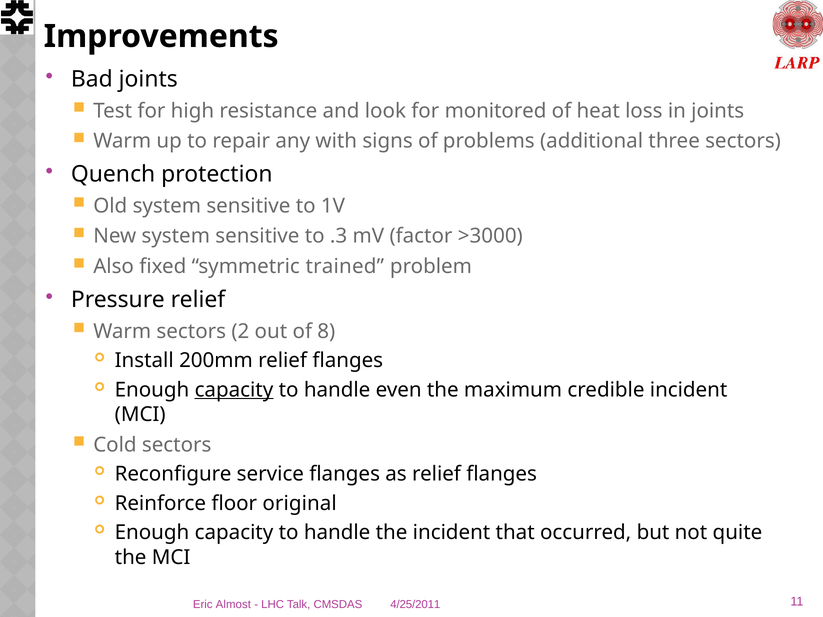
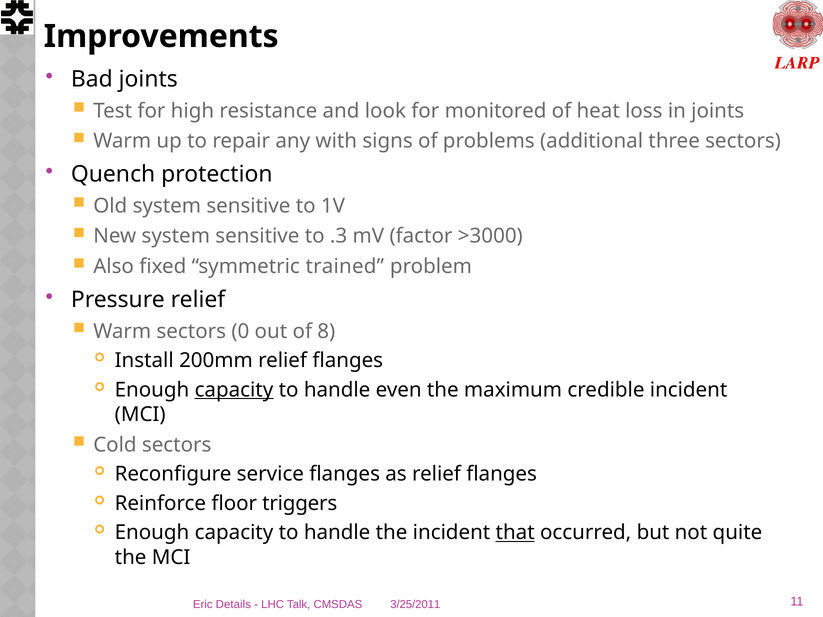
2: 2 -> 0 (240, 331)
original: original -> triggers (300, 504)
that underline: none -> present (515, 533)
4/25/2011: 4/25/2011 -> 3/25/2011 (415, 605)
Almost: Almost -> Details (233, 605)
